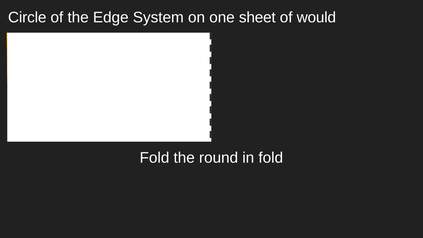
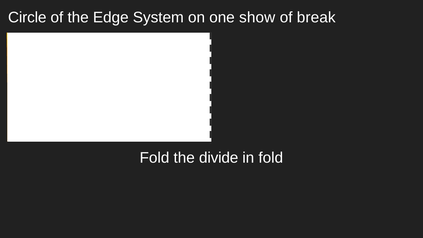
sheet: sheet -> show (257, 17)
would: would -> break (316, 17)
round: round -> divide (219, 158)
